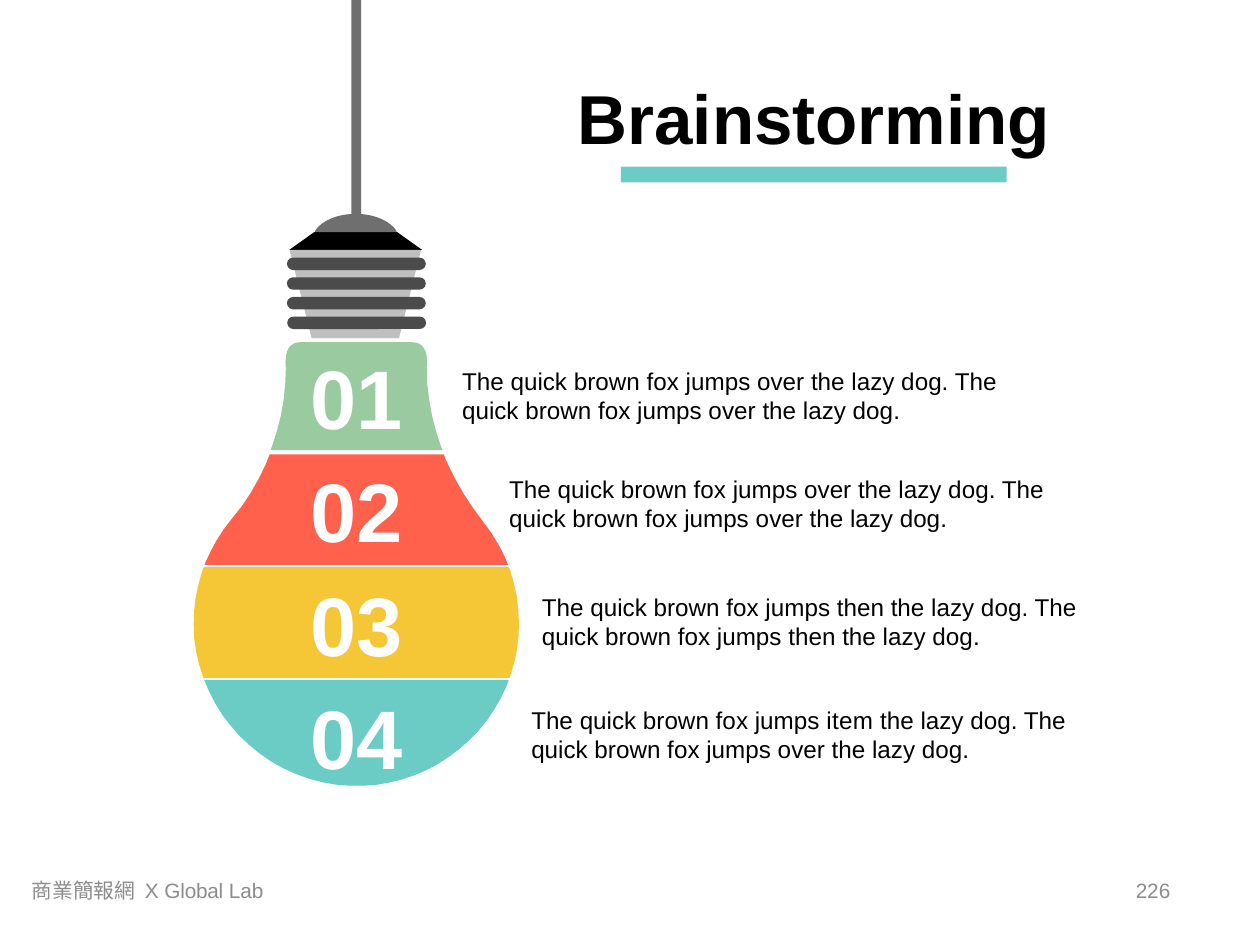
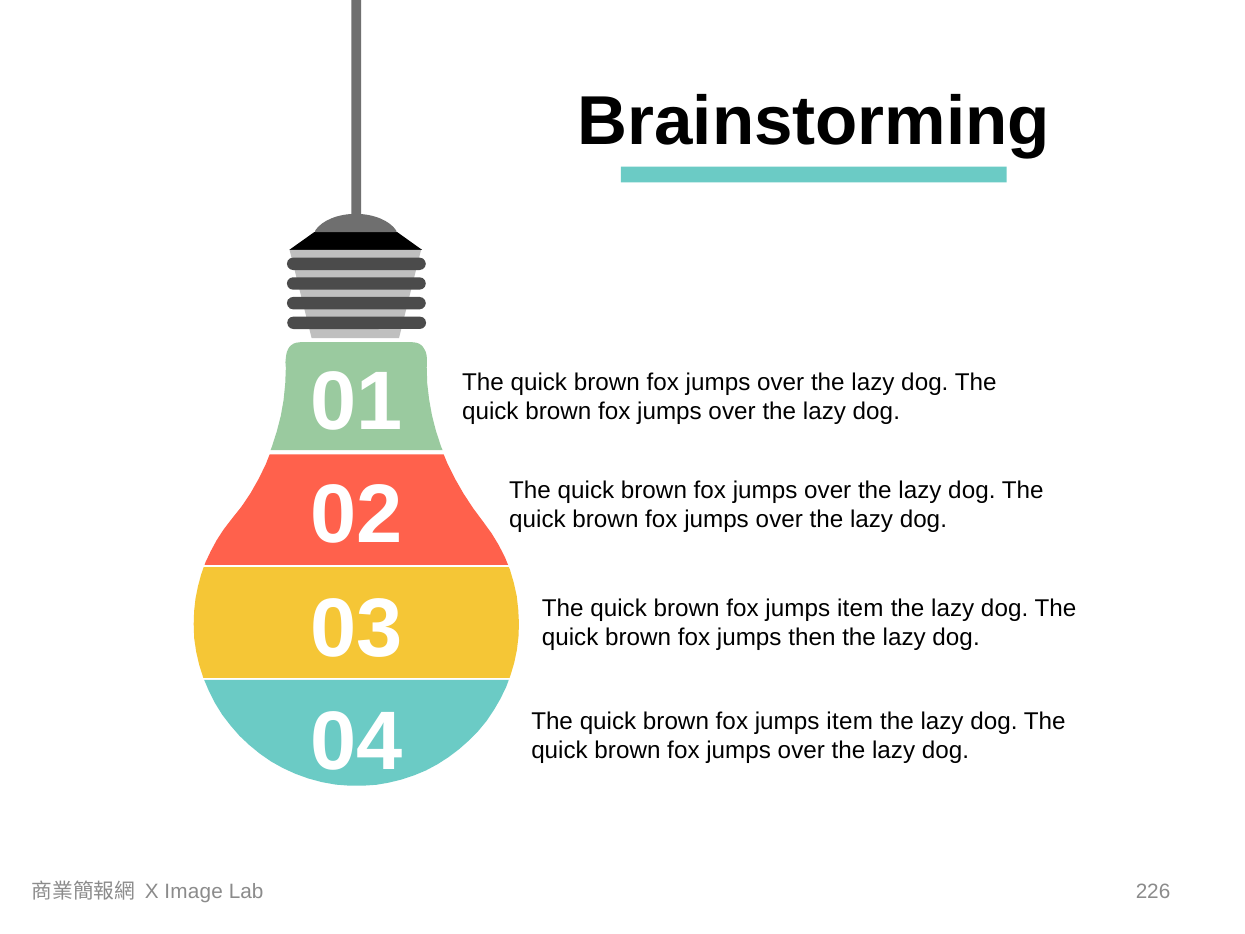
then: then -> item (860, 608)
Global: Global -> Image (194, 892)
